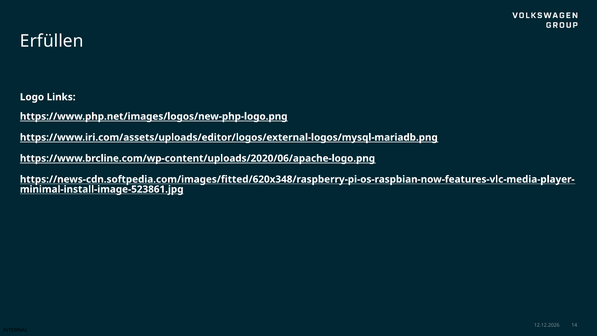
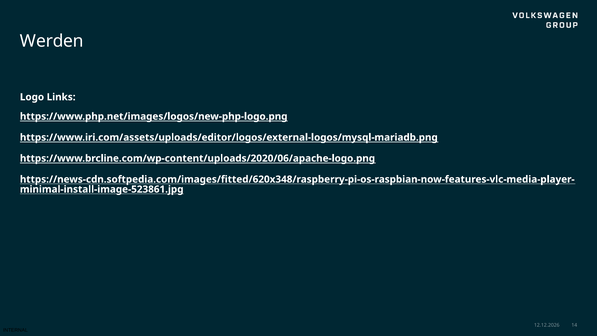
Erfüllen: Erfüllen -> Werden (52, 41)
